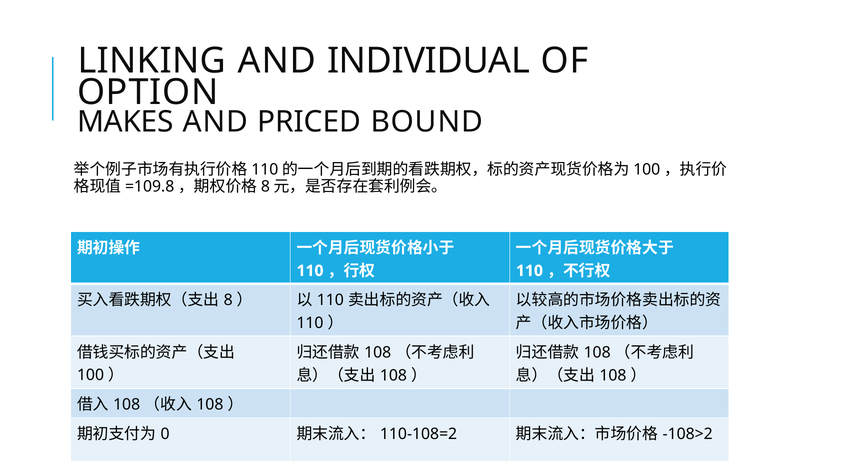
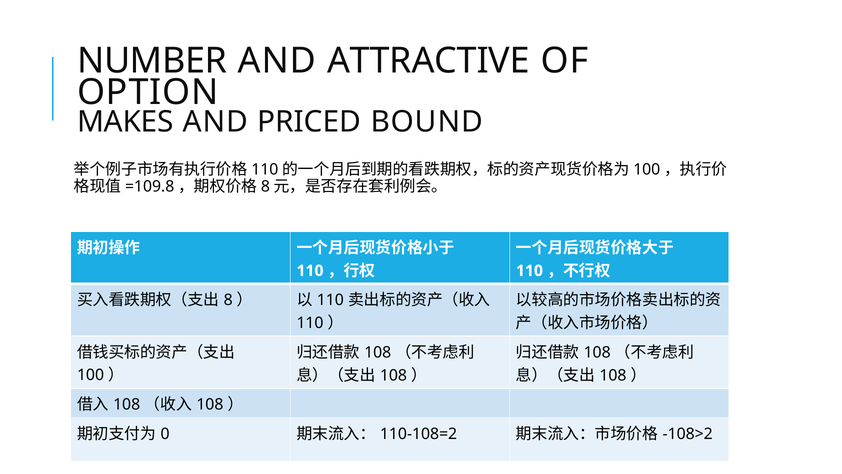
LINKING: LINKING -> NUMBER (152, 61)
INDIVIDUAL: INDIVIDUAL -> ATTRACTIVE (428, 61)
